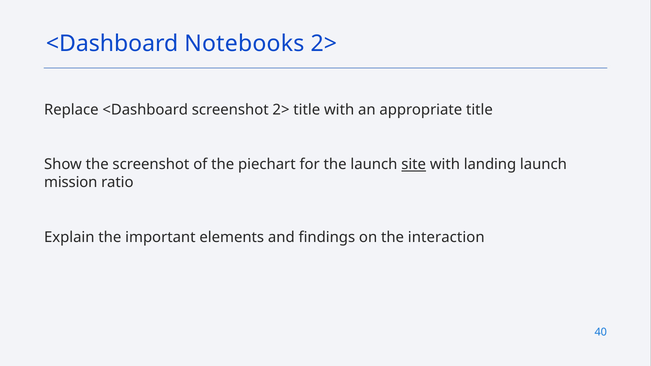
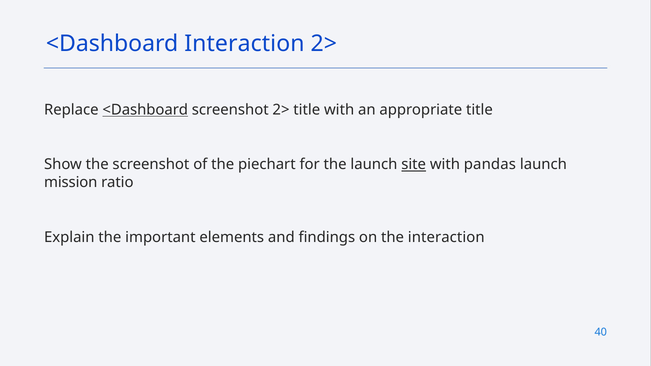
<Dashboard Notebooks: Notebooks -> Interaction (244, 43)
<Dashboard underline: none -> present (145, 110)
landing: landing -> pandas (490, 165)
